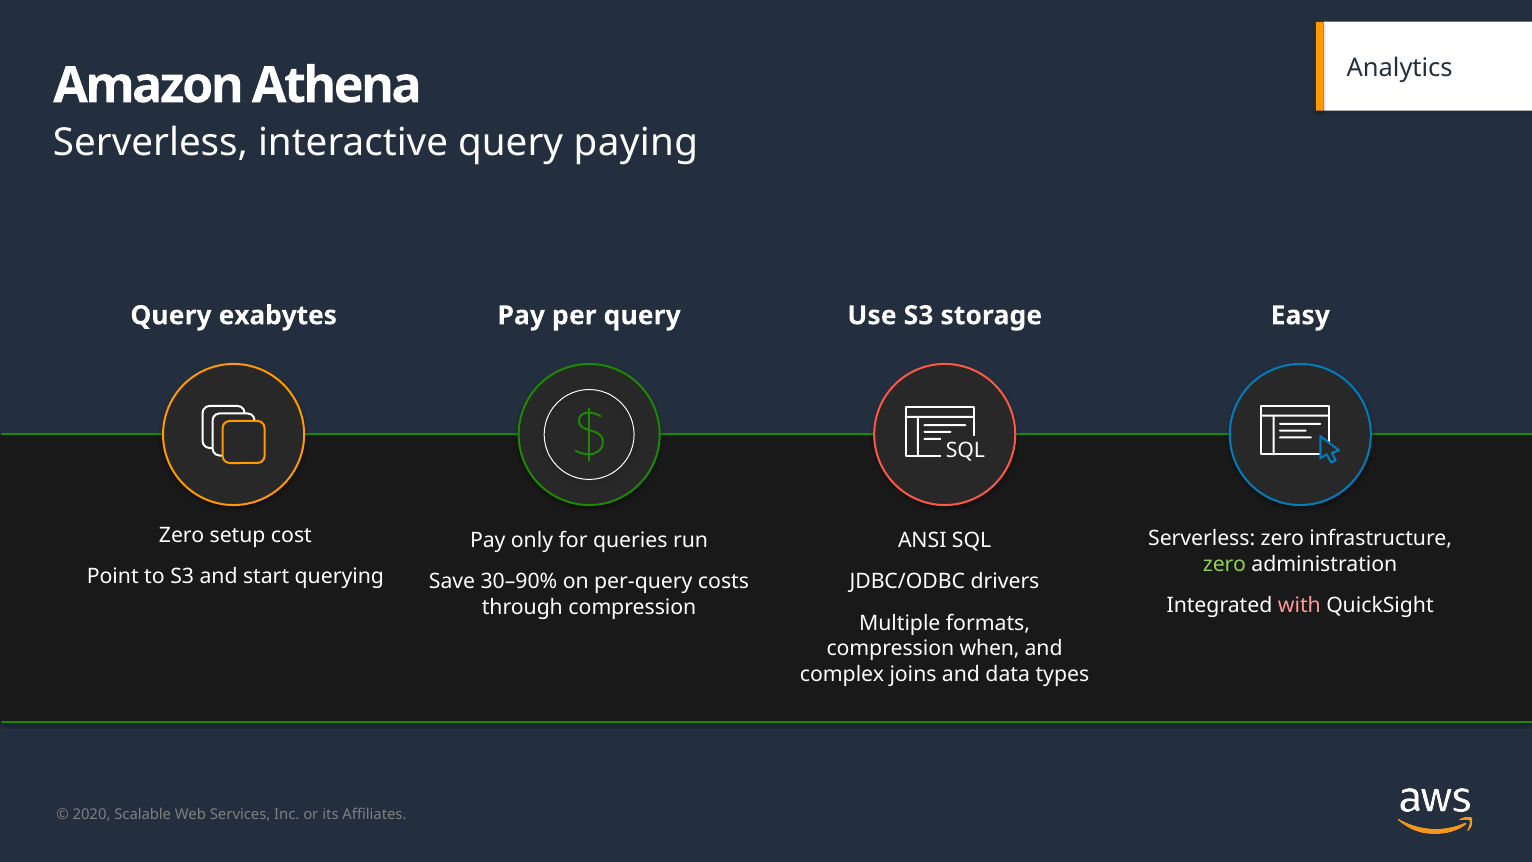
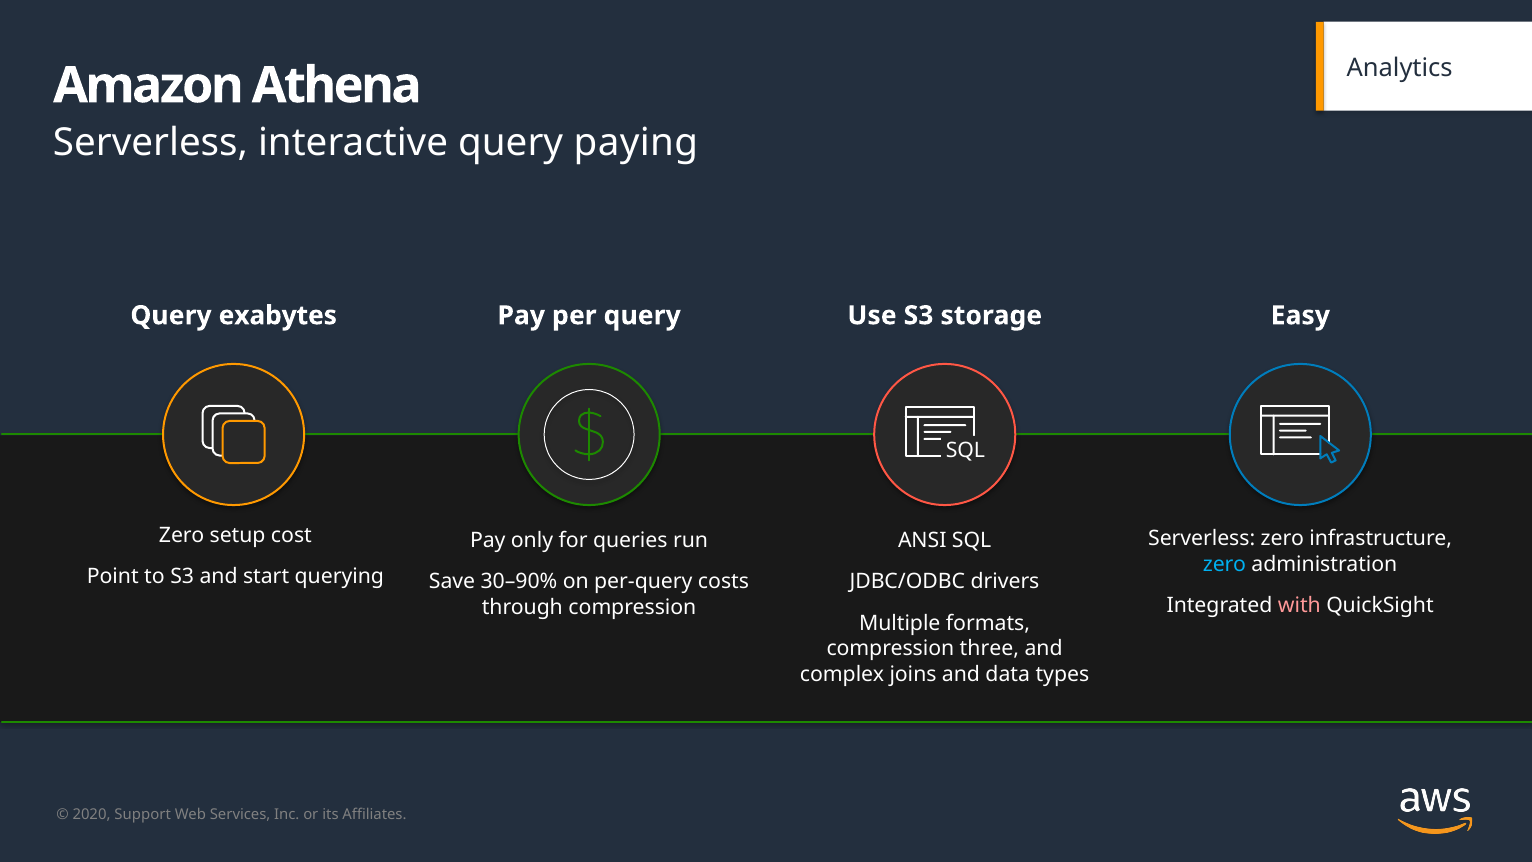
zero colour: light green -> light blue (1225, 564)
when: when -> three (989, 648)
Scalable: Scalable -> Support (143, 815)
